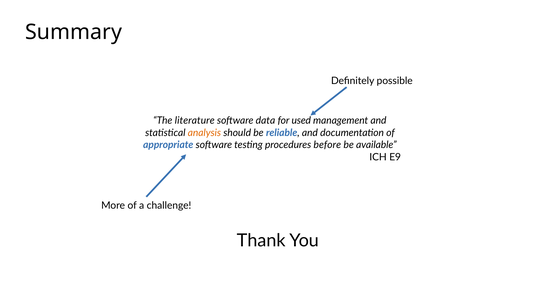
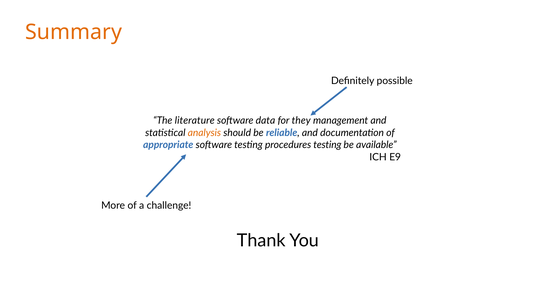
Summary colour: black -> orange (74, 32)
used: used -> they (301, 120)
procedures before: before -> testing (327, 145)
